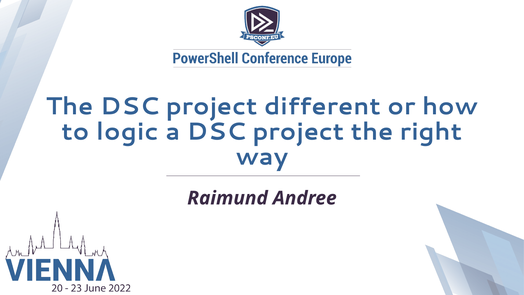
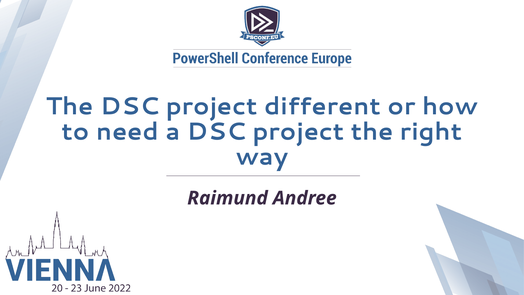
logic: logic -> need (127, 131)
